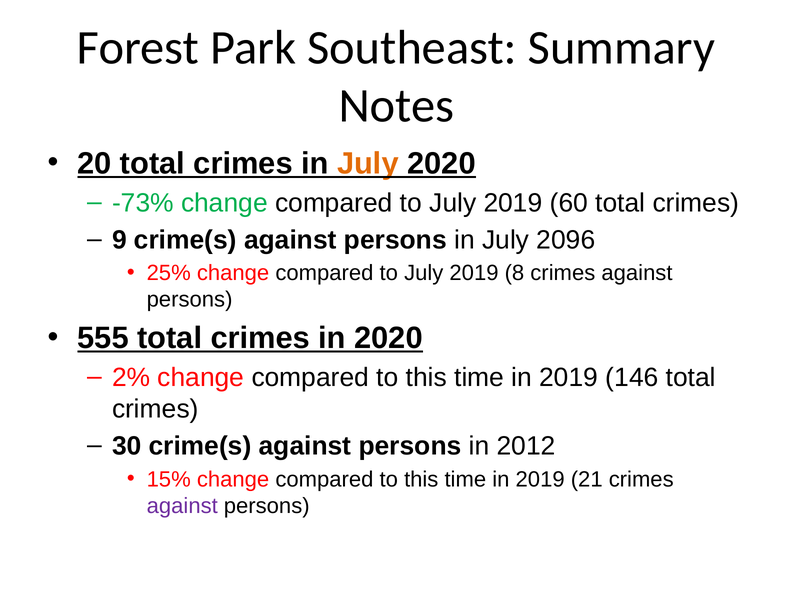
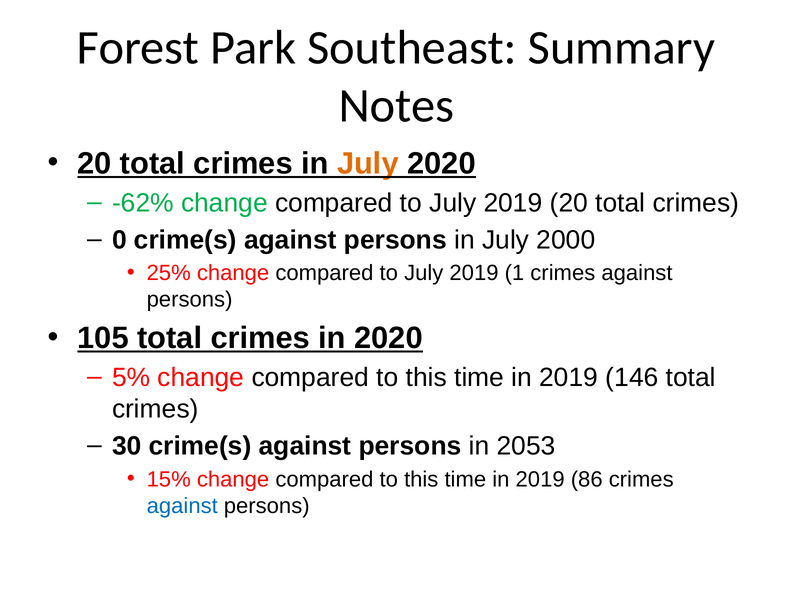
-73%: -73% -> -62% (143, 203)
2019 60: 60 -> 20 (569, 203)
9: 9 -> 0 (119, 240)
2096: 2096 -> 2000 (566, 240)
8: 8 -> 1 (514, 273)
555: 555 -> 105 (103, 338)
2%: 2% -> 5% (131, 377)
2012: 2012 -> 2053 (526, 446)
21: 21 -> 86 (587, 479)
against colour: purple -> blue (182, 506)
